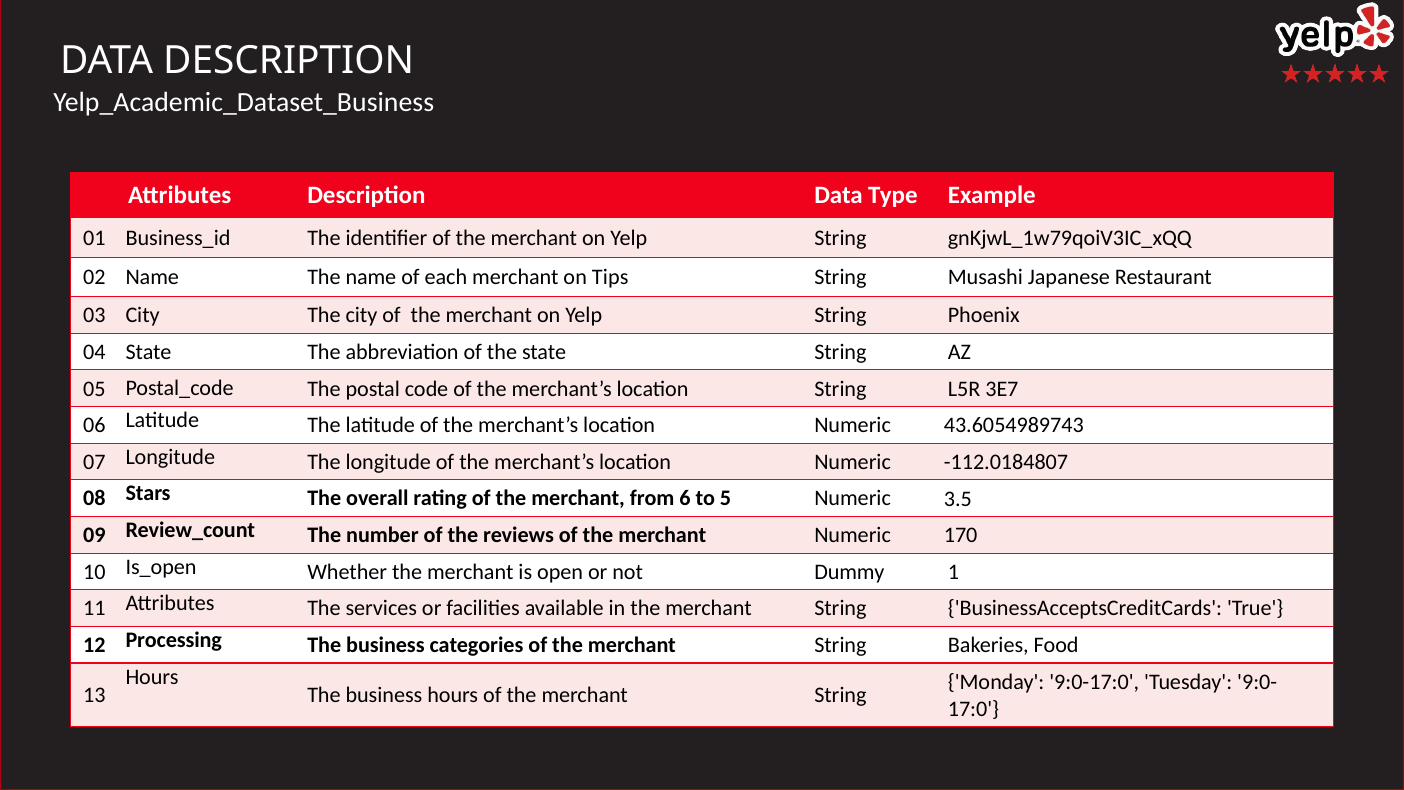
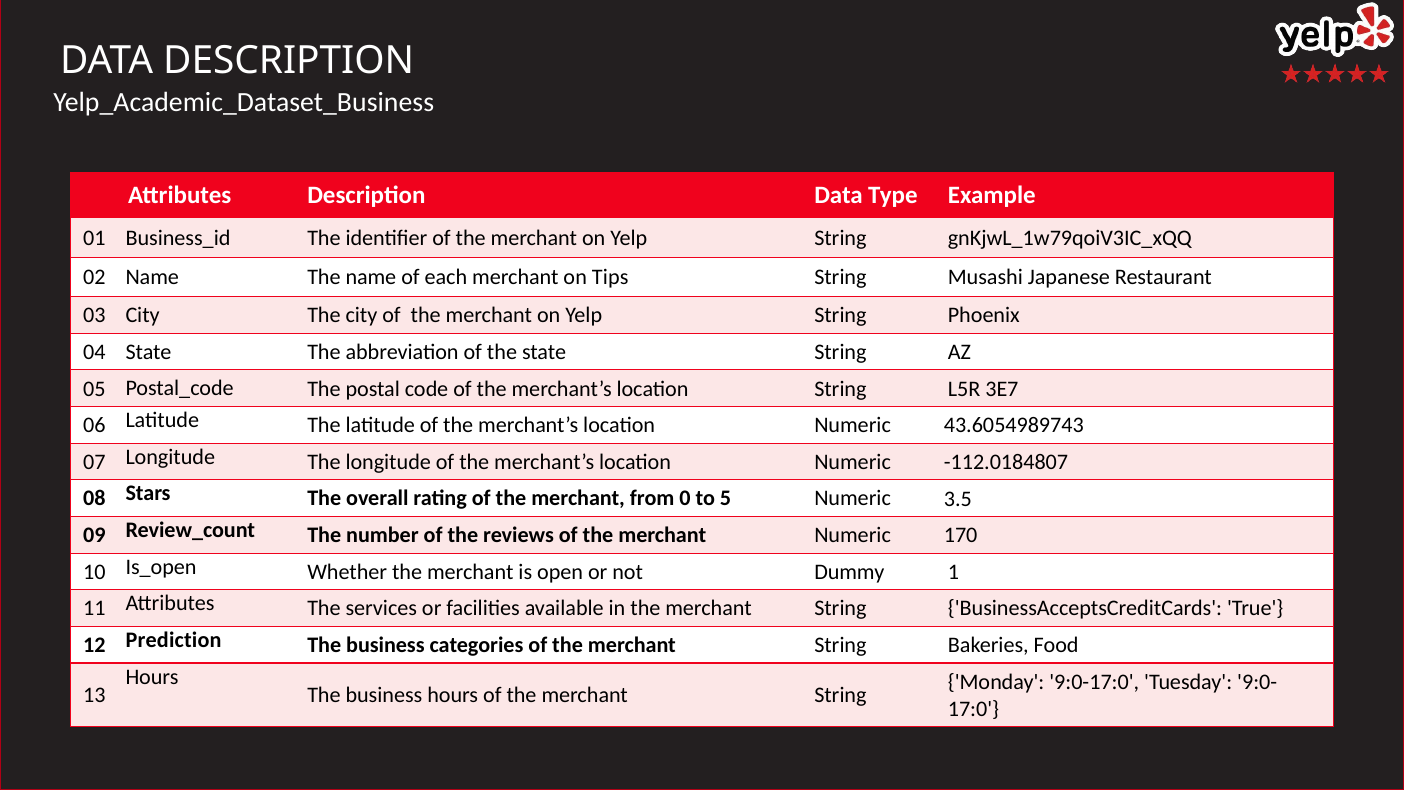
6: 6 -> 0 (685, 498)
Processing: Processing -> Prediction (174, 640)
